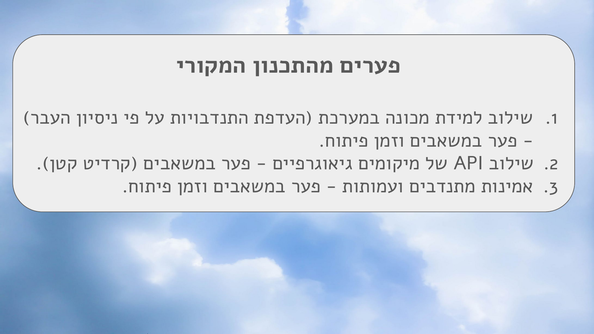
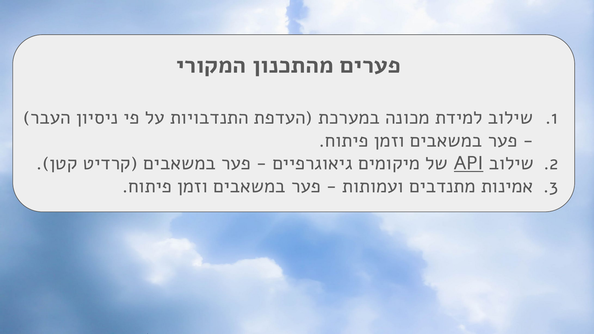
API underline: none -> present (469, 163)
